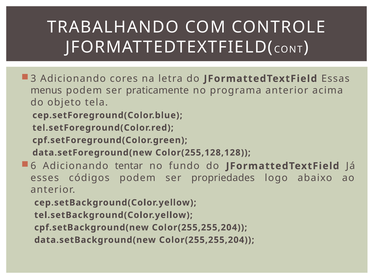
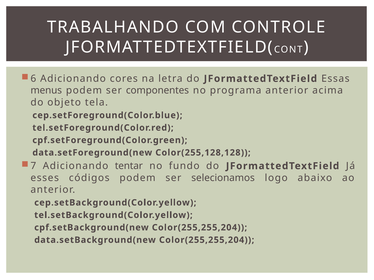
3: 3 -> 6 (33, 79)
praticamente: praticamente -> componentes (157, 91)
6: 6 -> 7 (33, 166)
propriedades: propriedades -> selecionamos (223, 178)
